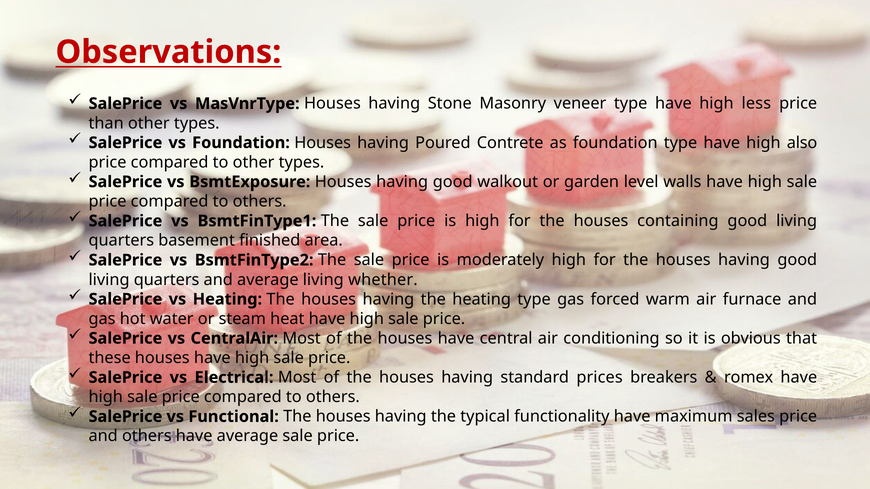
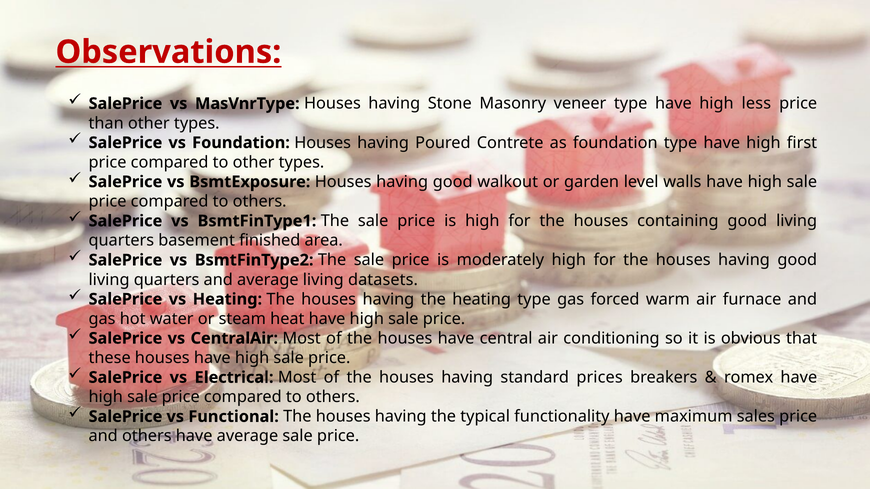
also: also -> first (802, 143)
whether: whether -> datasets (383, 280)
